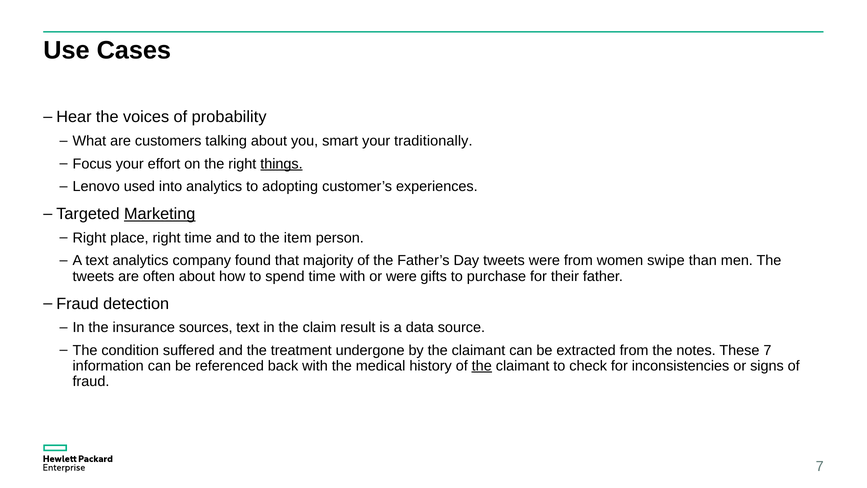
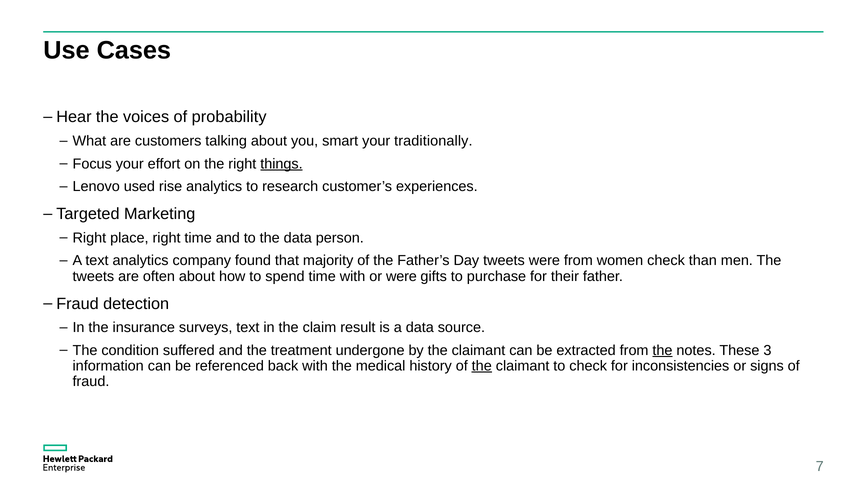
into: into -> rise (171, 186)
adopting: adopting -> research (290, 186)
Marketing underline: present -> none (160, 214)
the item: item -> data (298, 238)
women swipe: swipe -> check (666, 260)
sources: sources -> surveys (206, 327)
the underline: none -> present (662, 350)
These 7: 7 -> 3 (767, 350)
